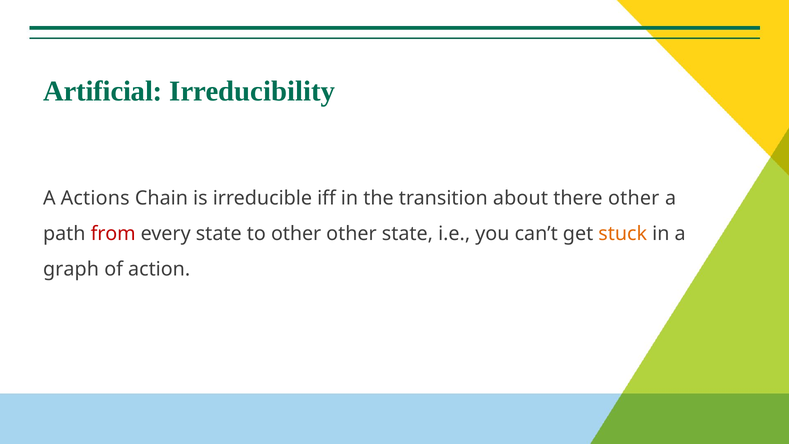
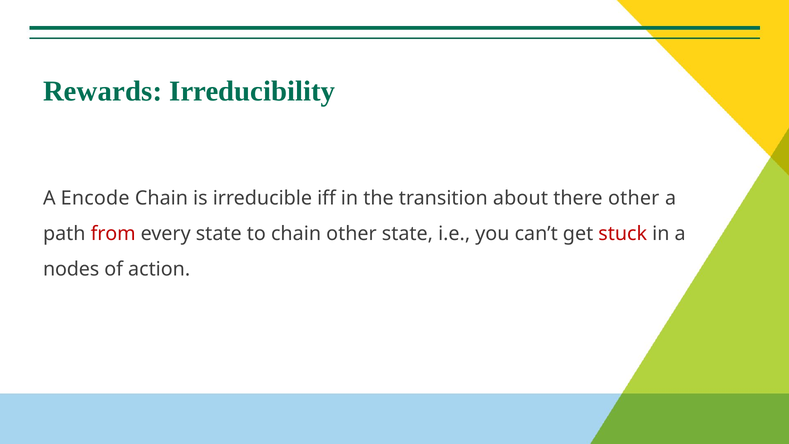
Artificial: Artificial -> Rewards (103, 91)
Actions: Actions -> Encode (95, 198)
to other: other -> chain (296, 234)
stuck colour: orange -> red (623, 234)
graph: graph -> nodes (71, 269)
